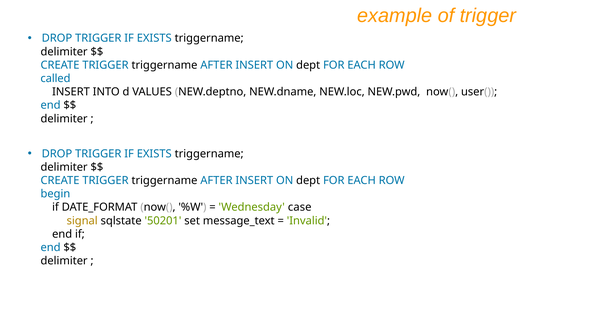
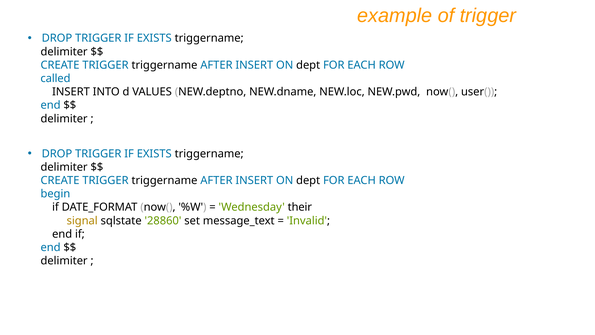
case: case -> their (300, 207)
50201: 50201 -> 28860 (163, 220)
